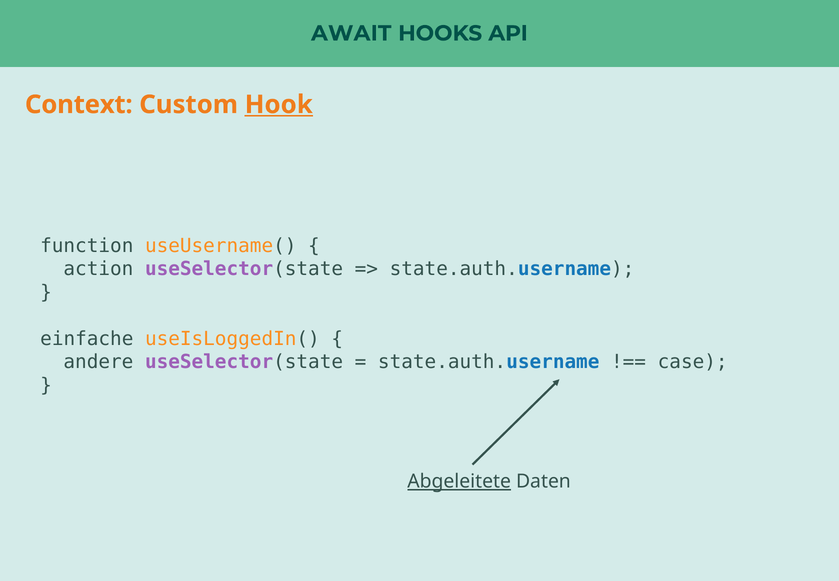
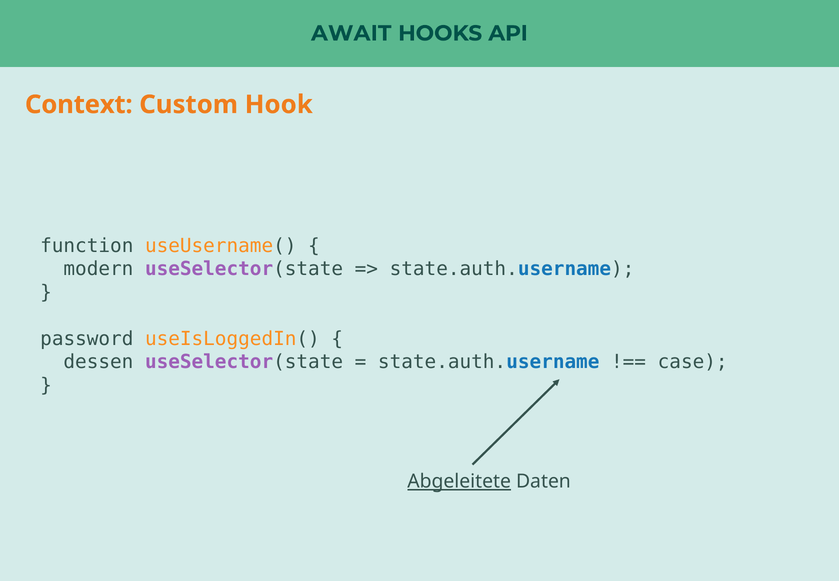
Hook underline: present -> none (279, 105)
action: action -> modern (98, 269)
einfache: einfache -> password (87, 339)
andere: andere -> dessen (98, 362)
